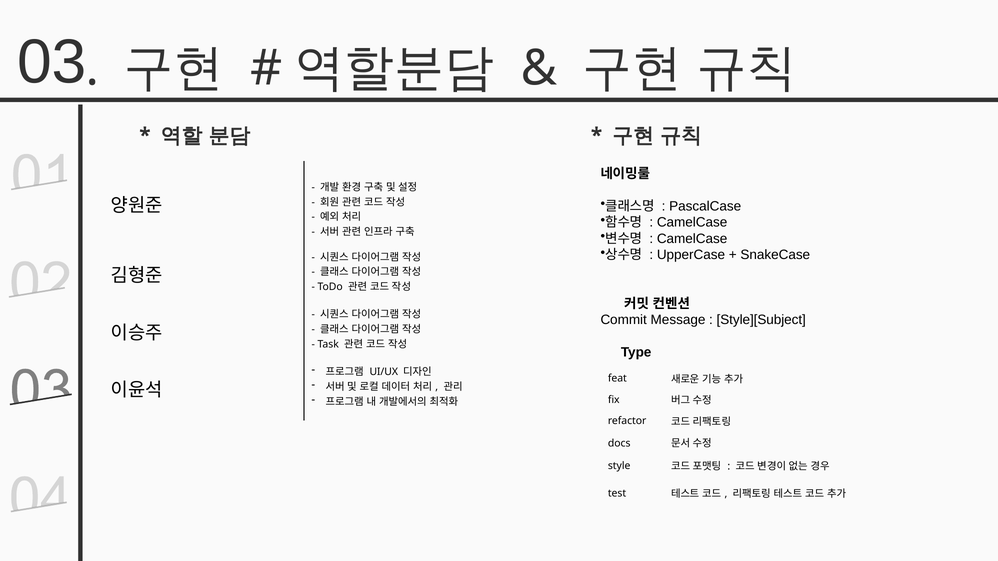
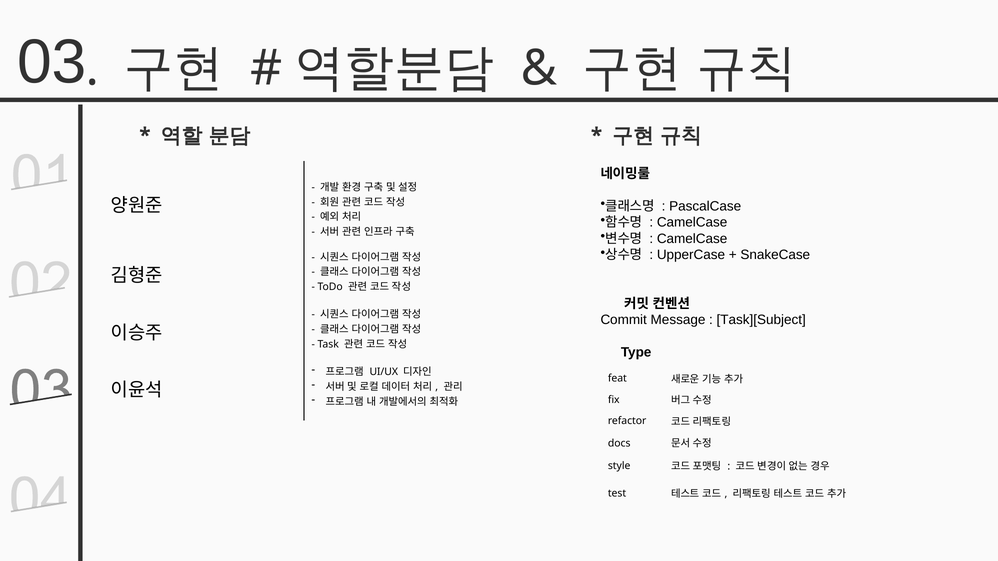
Style][Subject: Style][Subject -> Task][Subject (761, 320)
